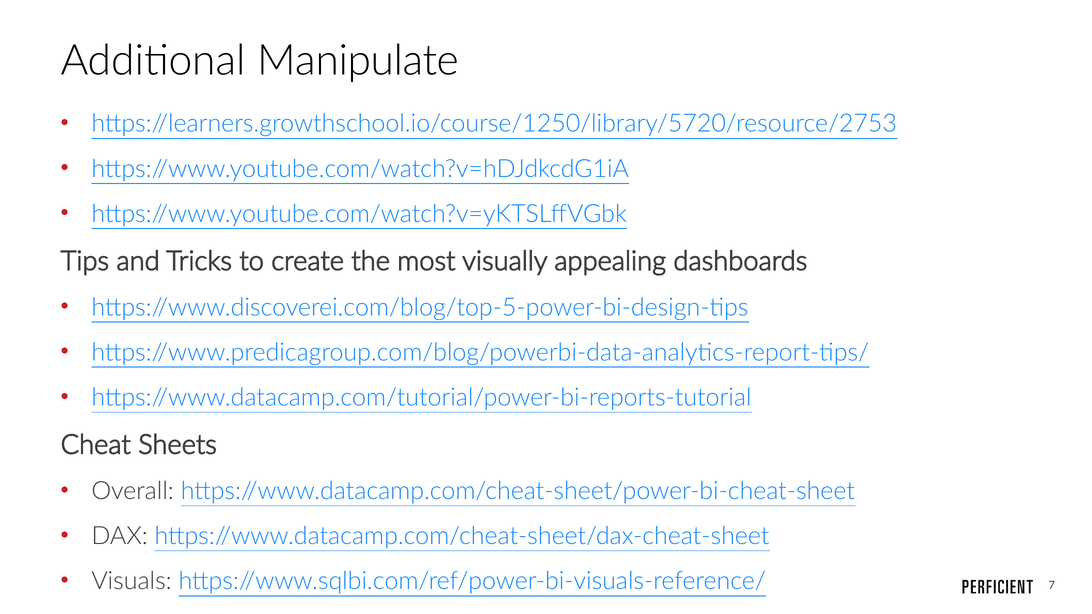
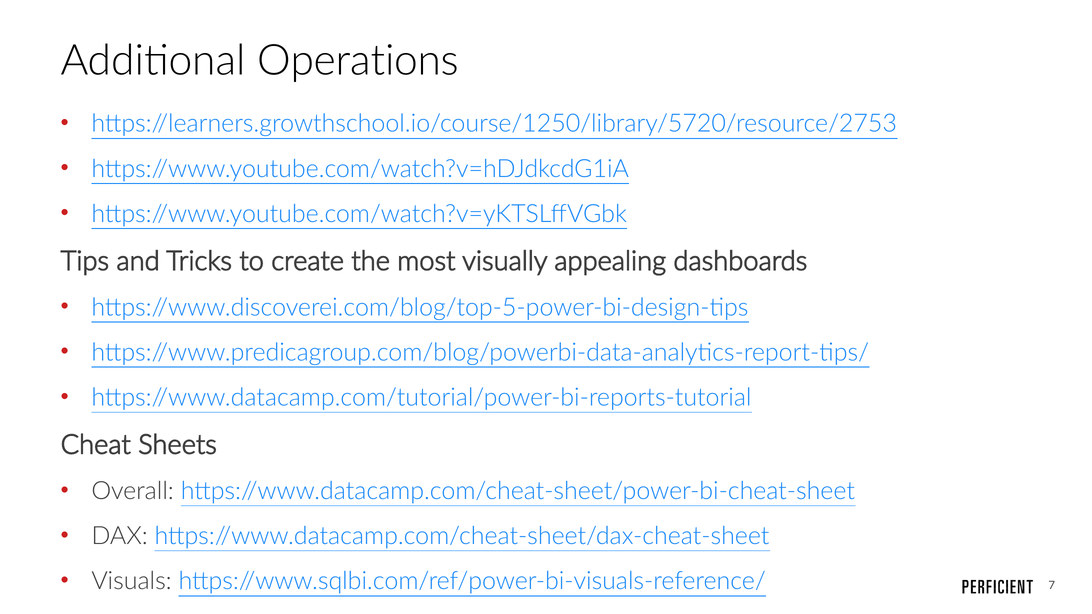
Manipulate: Manipulate -> Operations (358, 61)
